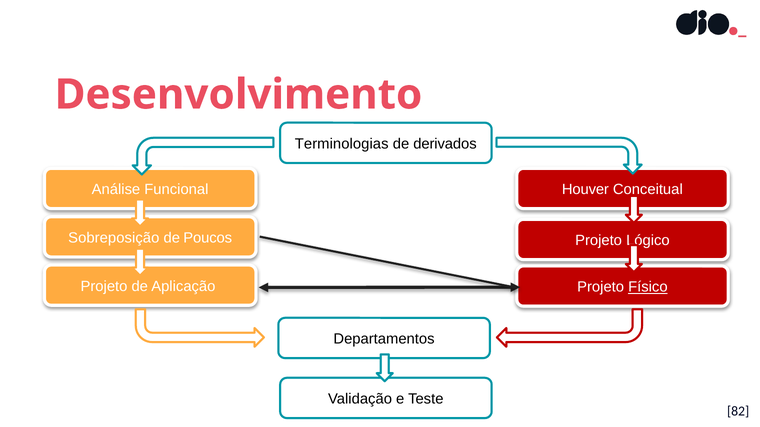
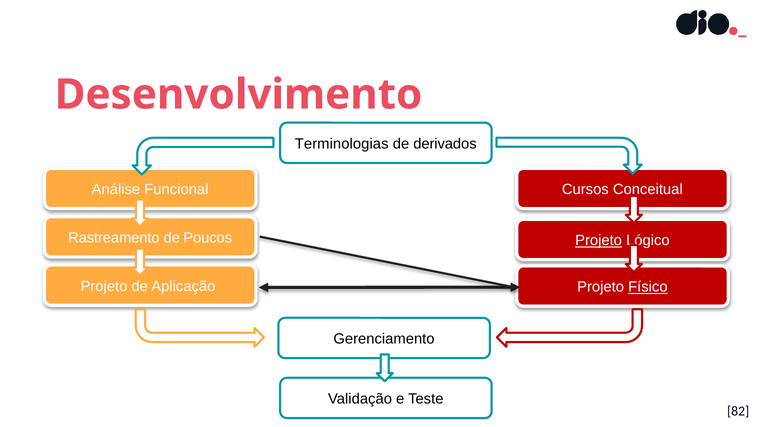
Houver: Houver -> Cursos (585, 190)
Sobreposição: Sobreposição -> Rastreamento (114, 238)
Projeto underline: none -> present (599, 241)
Departamentos: Departamentos -> Gerenciamento (384, 339)
